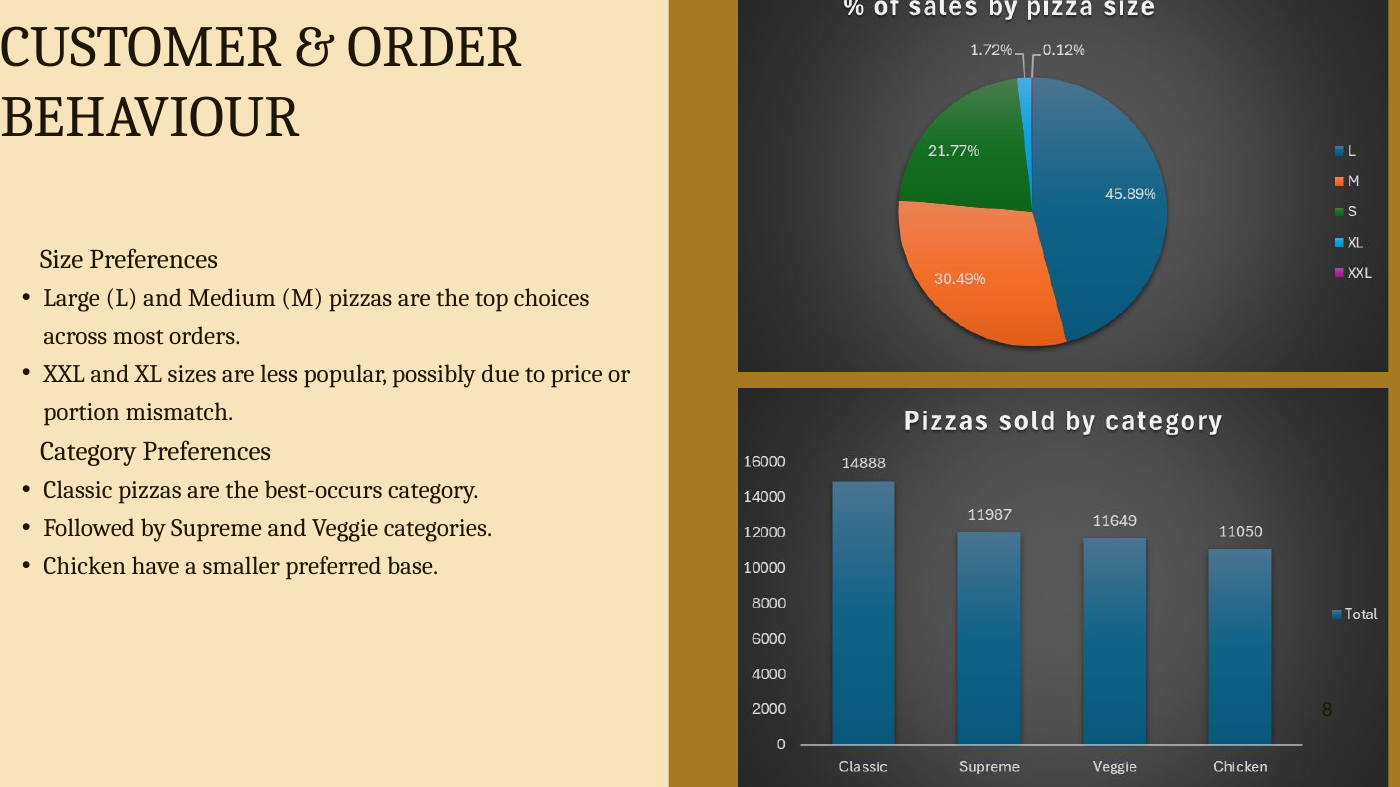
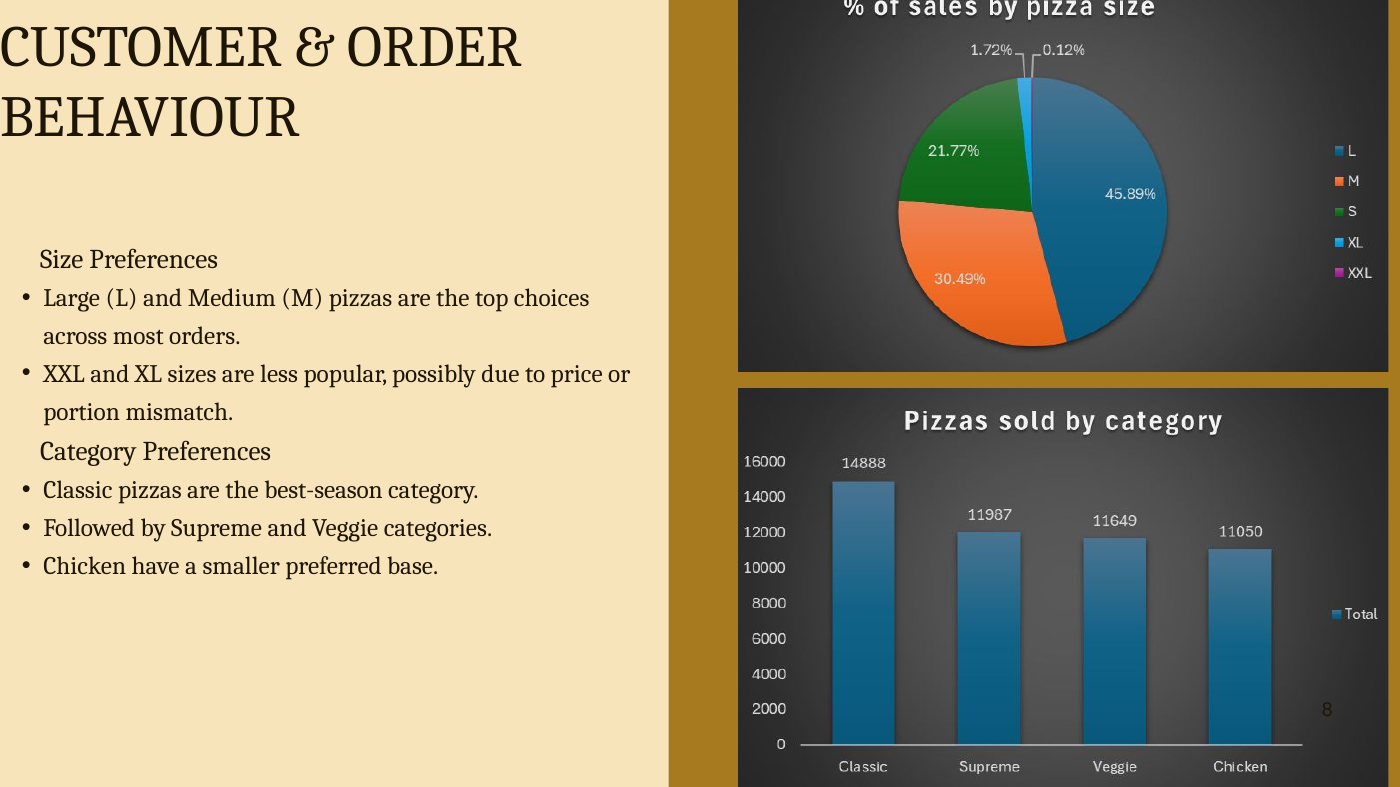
best-occurs: best-occurs -> best-season (323, 491)
